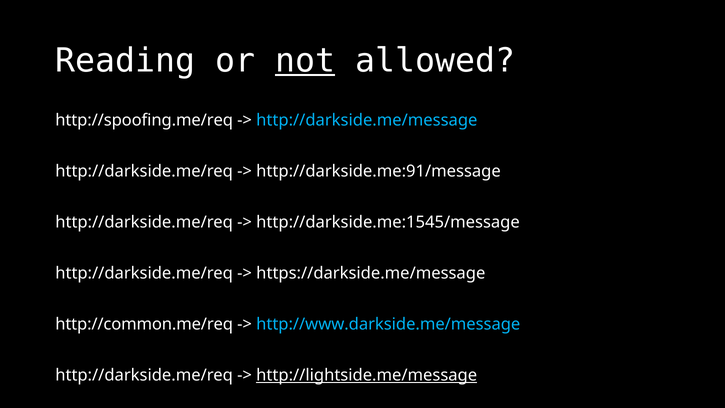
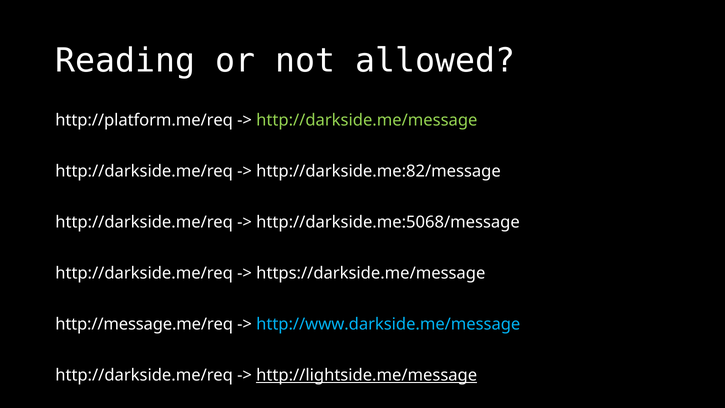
not underline: present -> none (305, 61)
http://spoofing.me/req: http://spoofing.me/req -> http://platform.me/req (144, 120)
http://darkside.me/message colour: light blue -> light green (367, 120)
http://darkside.me:91/message: http://darkside.me:91/message -> http://darkside.me:82/message (379, 171)
http://darkside.me:1545/message: http://darkside.me:1545/message -> http://darkside.me:5068/message (388, 222)
http://common.me/req: http://common.me/req -> http://message.me/req (144, 324)
